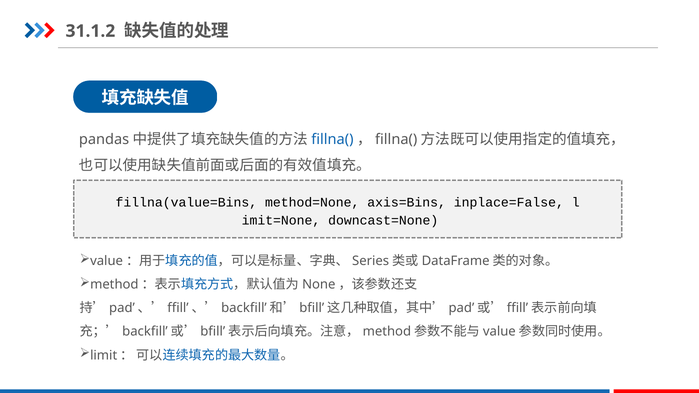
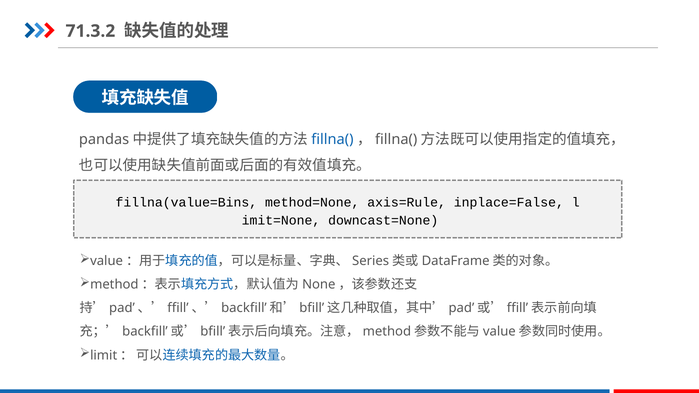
31.1.2: 31.1.2 -> 71.3.2 (90, 31)
axis=Bins: axis=Bins -> axis=Rule (407, 202)
